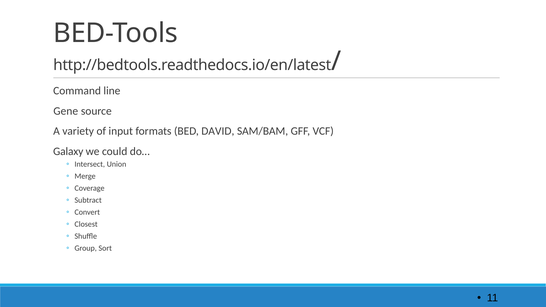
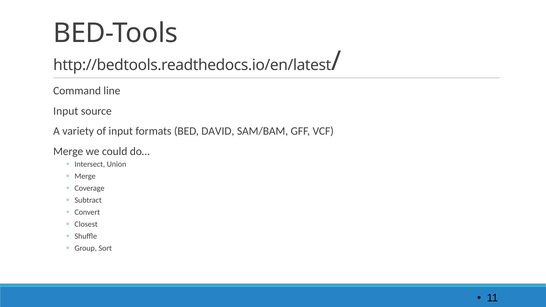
Gene: Gene -> Input (66, 111)
Galaxy: Galaxy -> Merge (68, 152)
